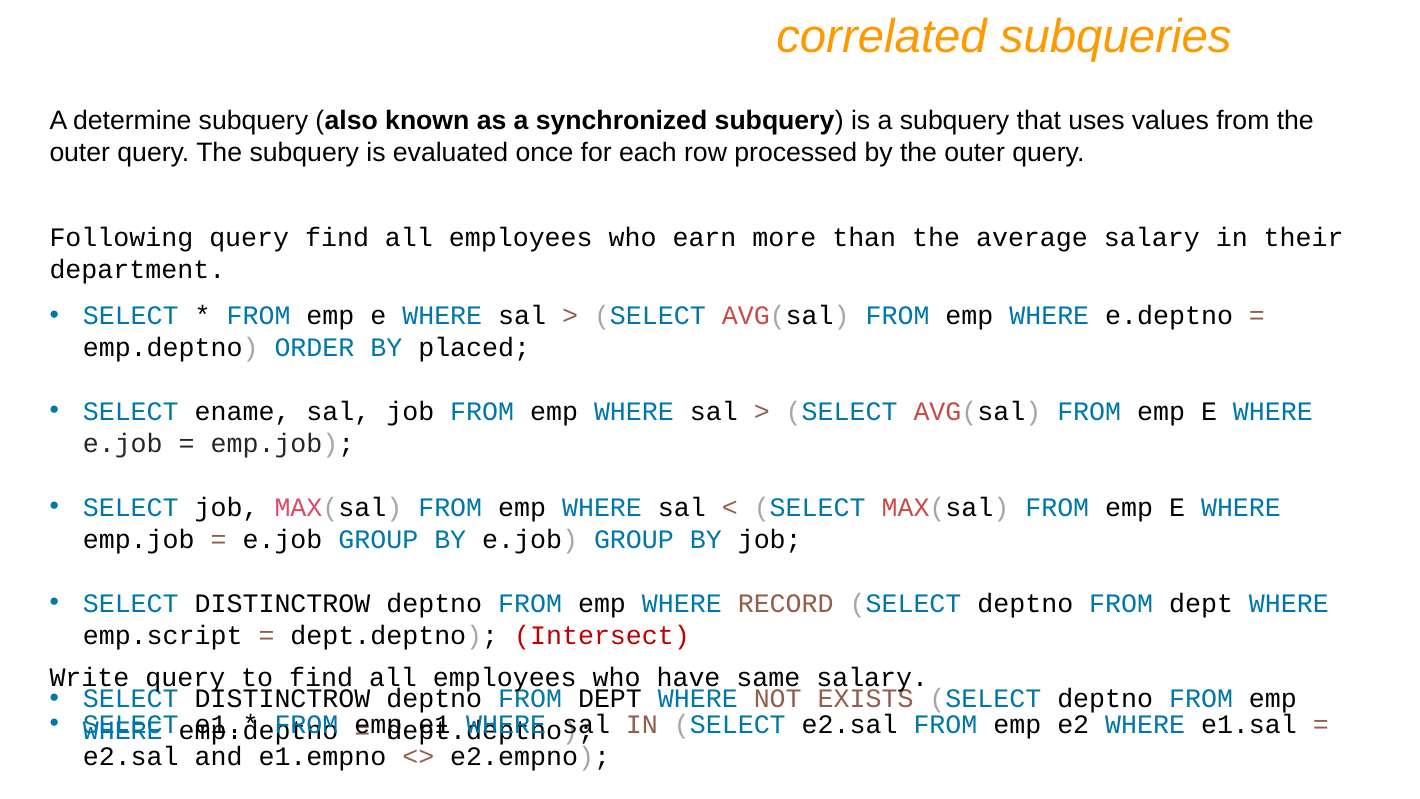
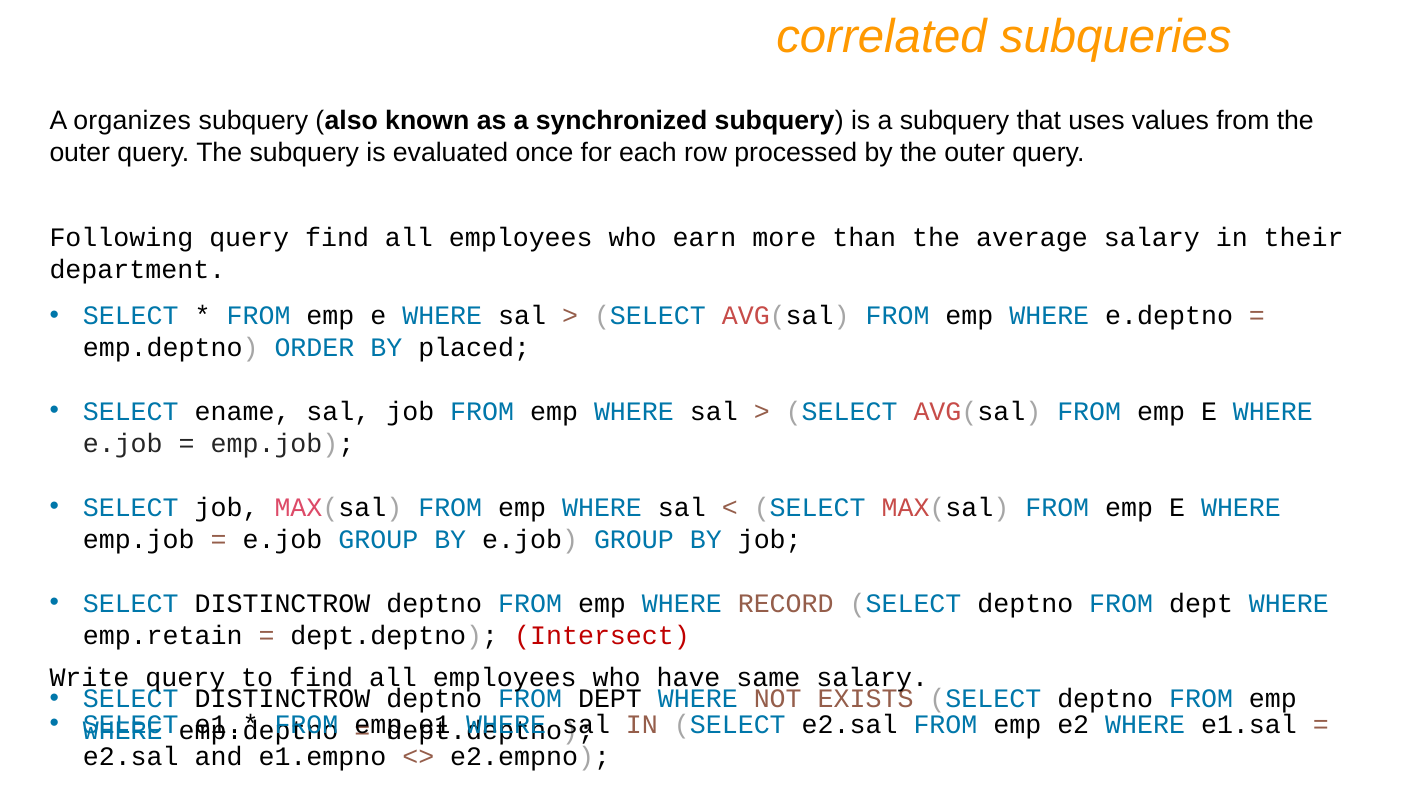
determine: determine -> organizes (132, 121)
emp.script: emp.script -> emp.retain (163, 635)
